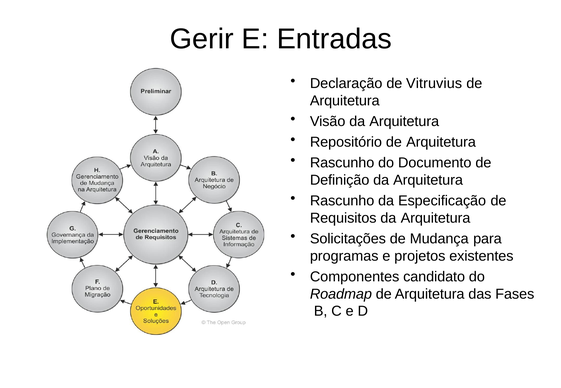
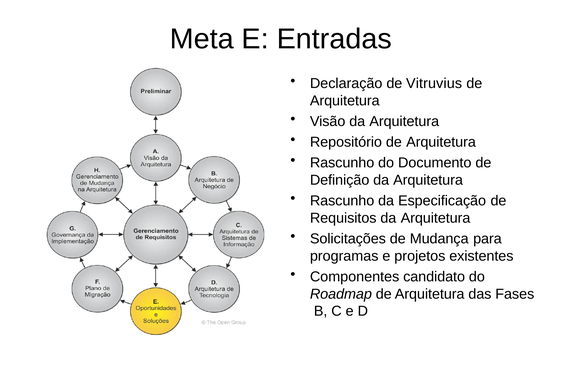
Gerir: Gerir -> Meta (202, 39)
